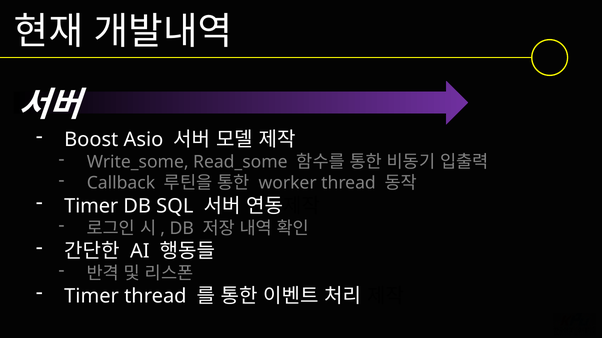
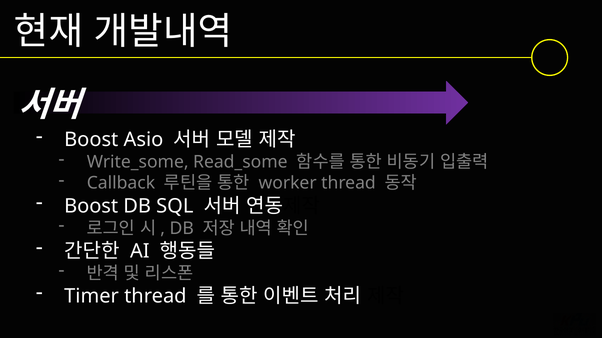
Timer: Timer -> Boost (91, 206)
